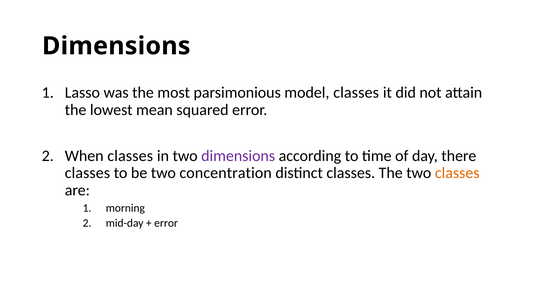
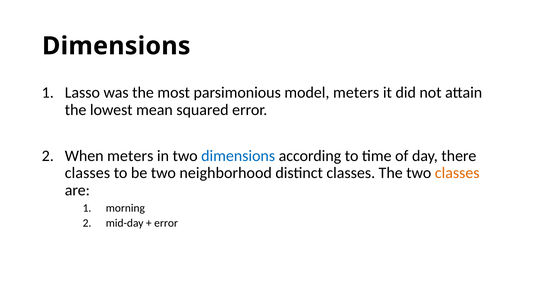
model classes: classes -> meters (356, 92)
When classes: classes -> meters (130, 156)
dimensions colour: purple -> blue (238, 156)
concentration: concentration -> neighborhood (226, 173)
